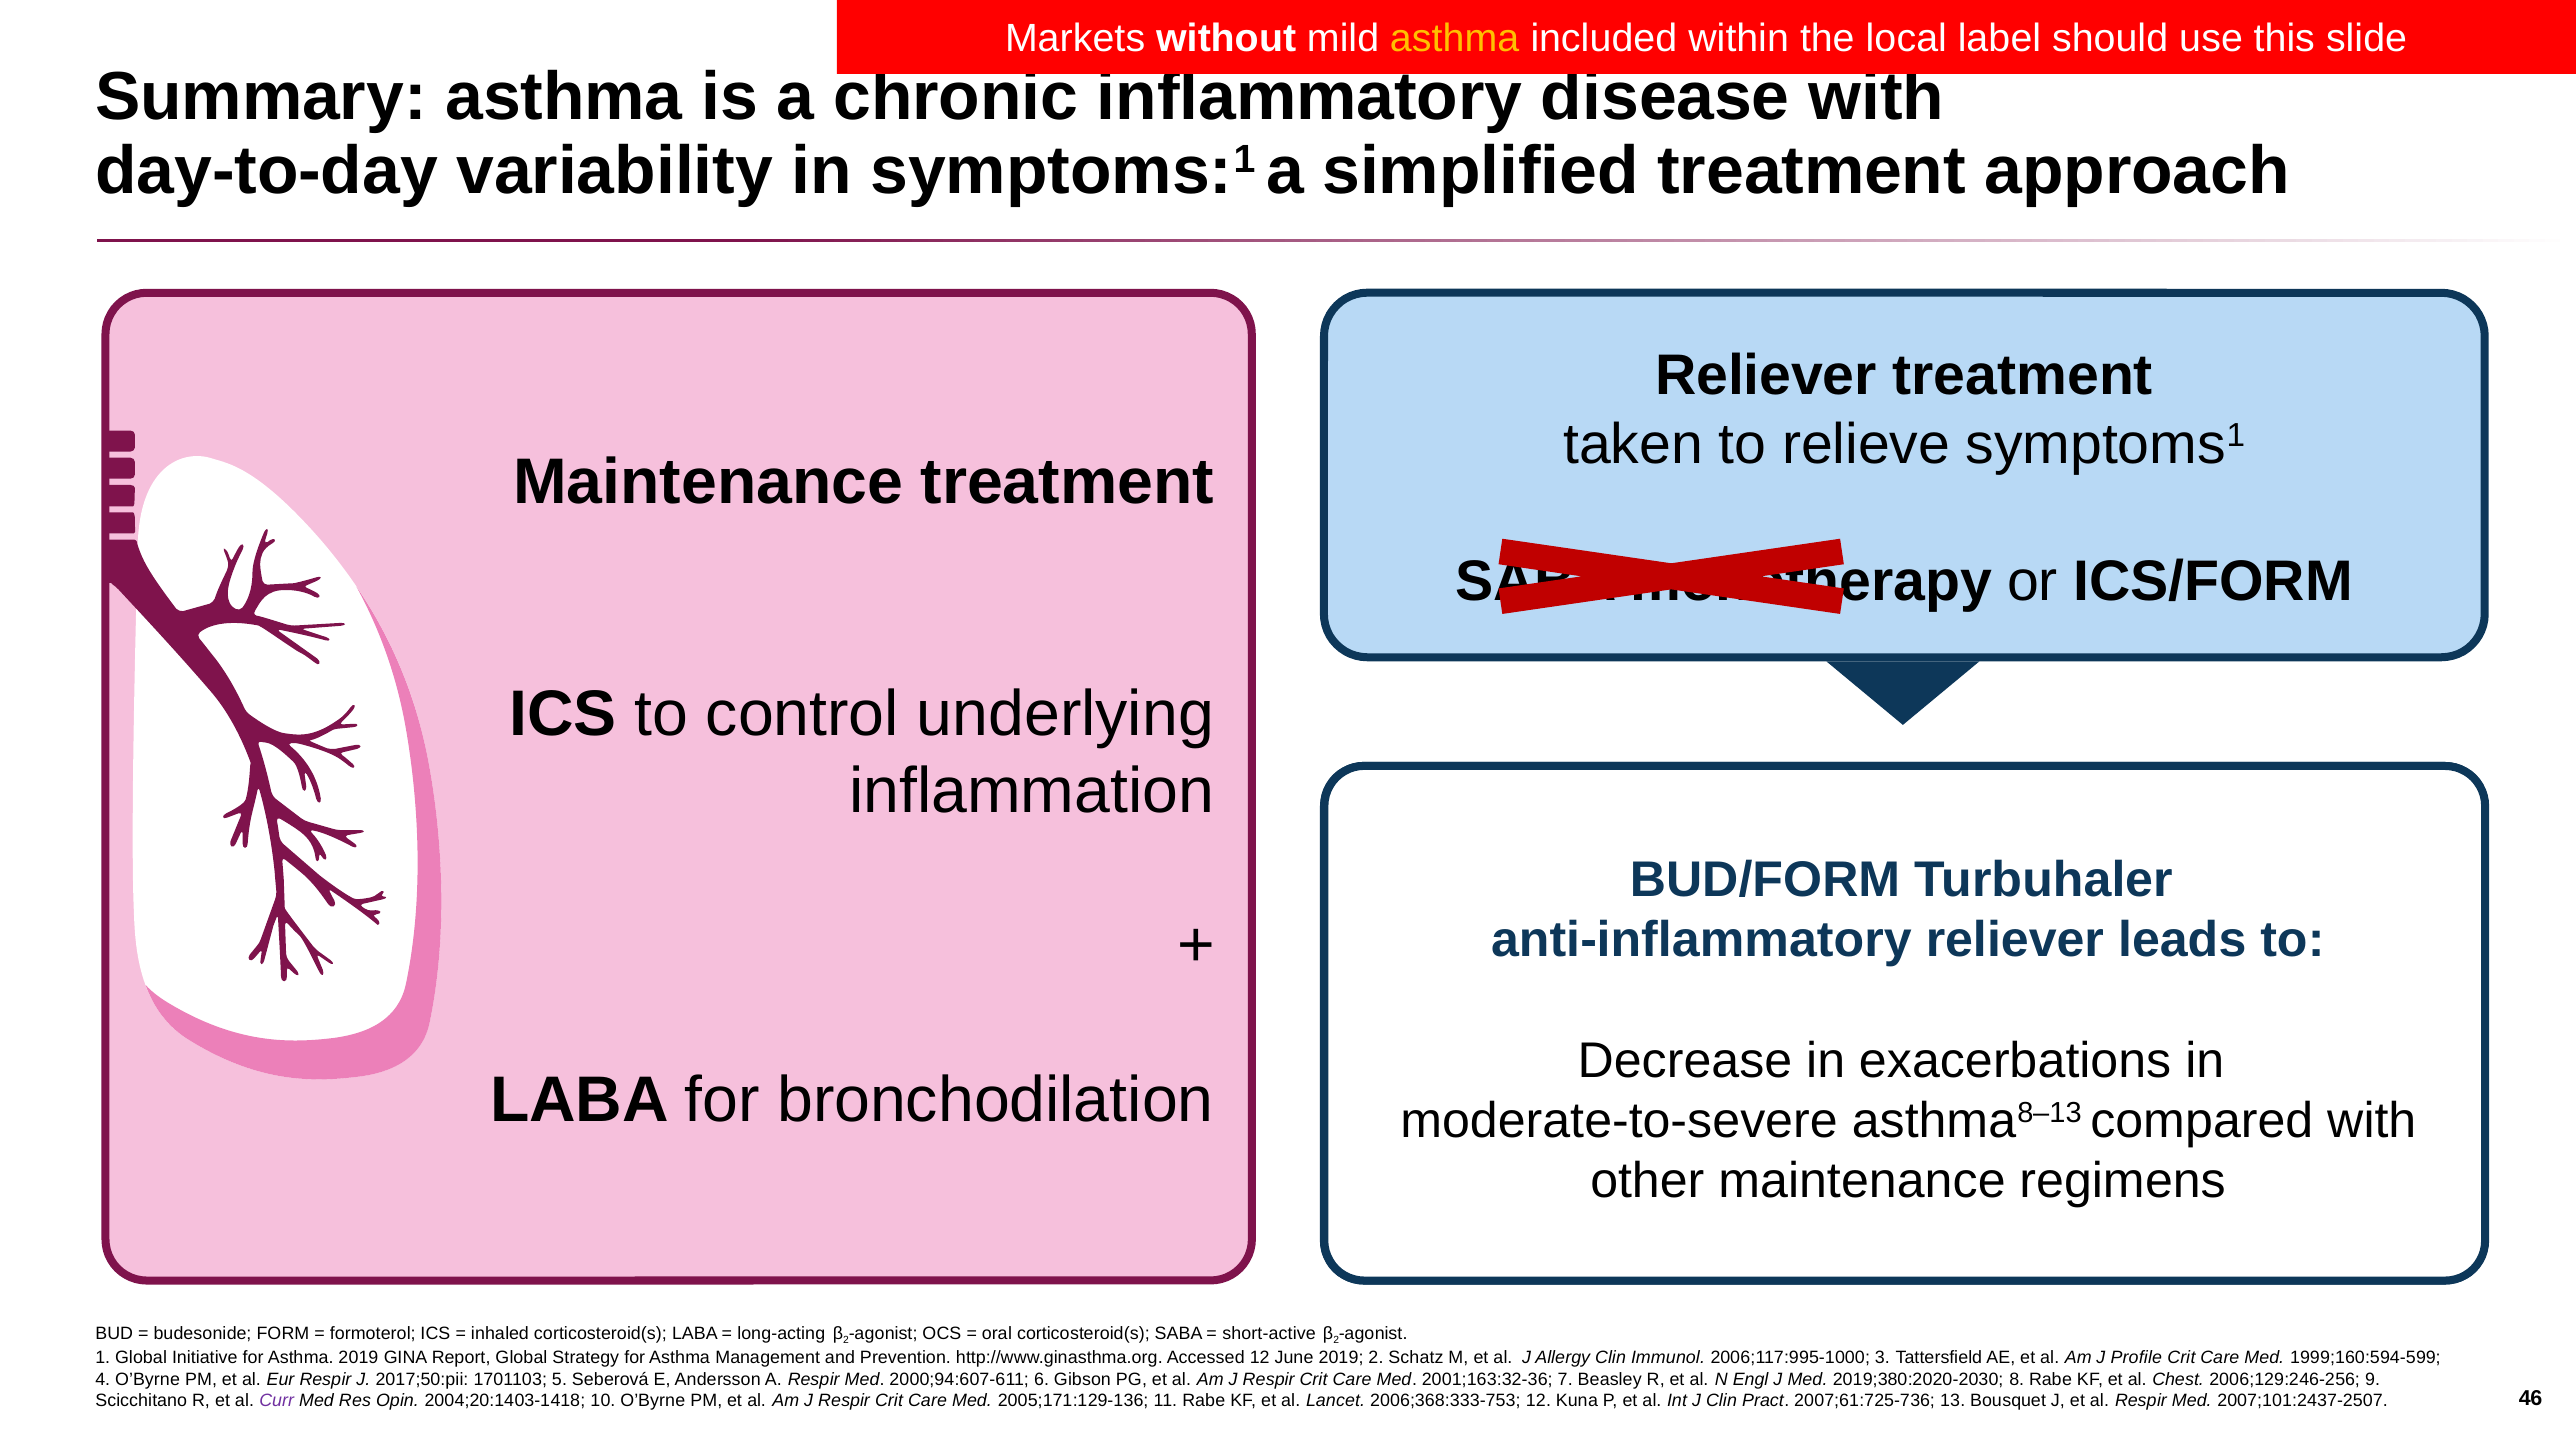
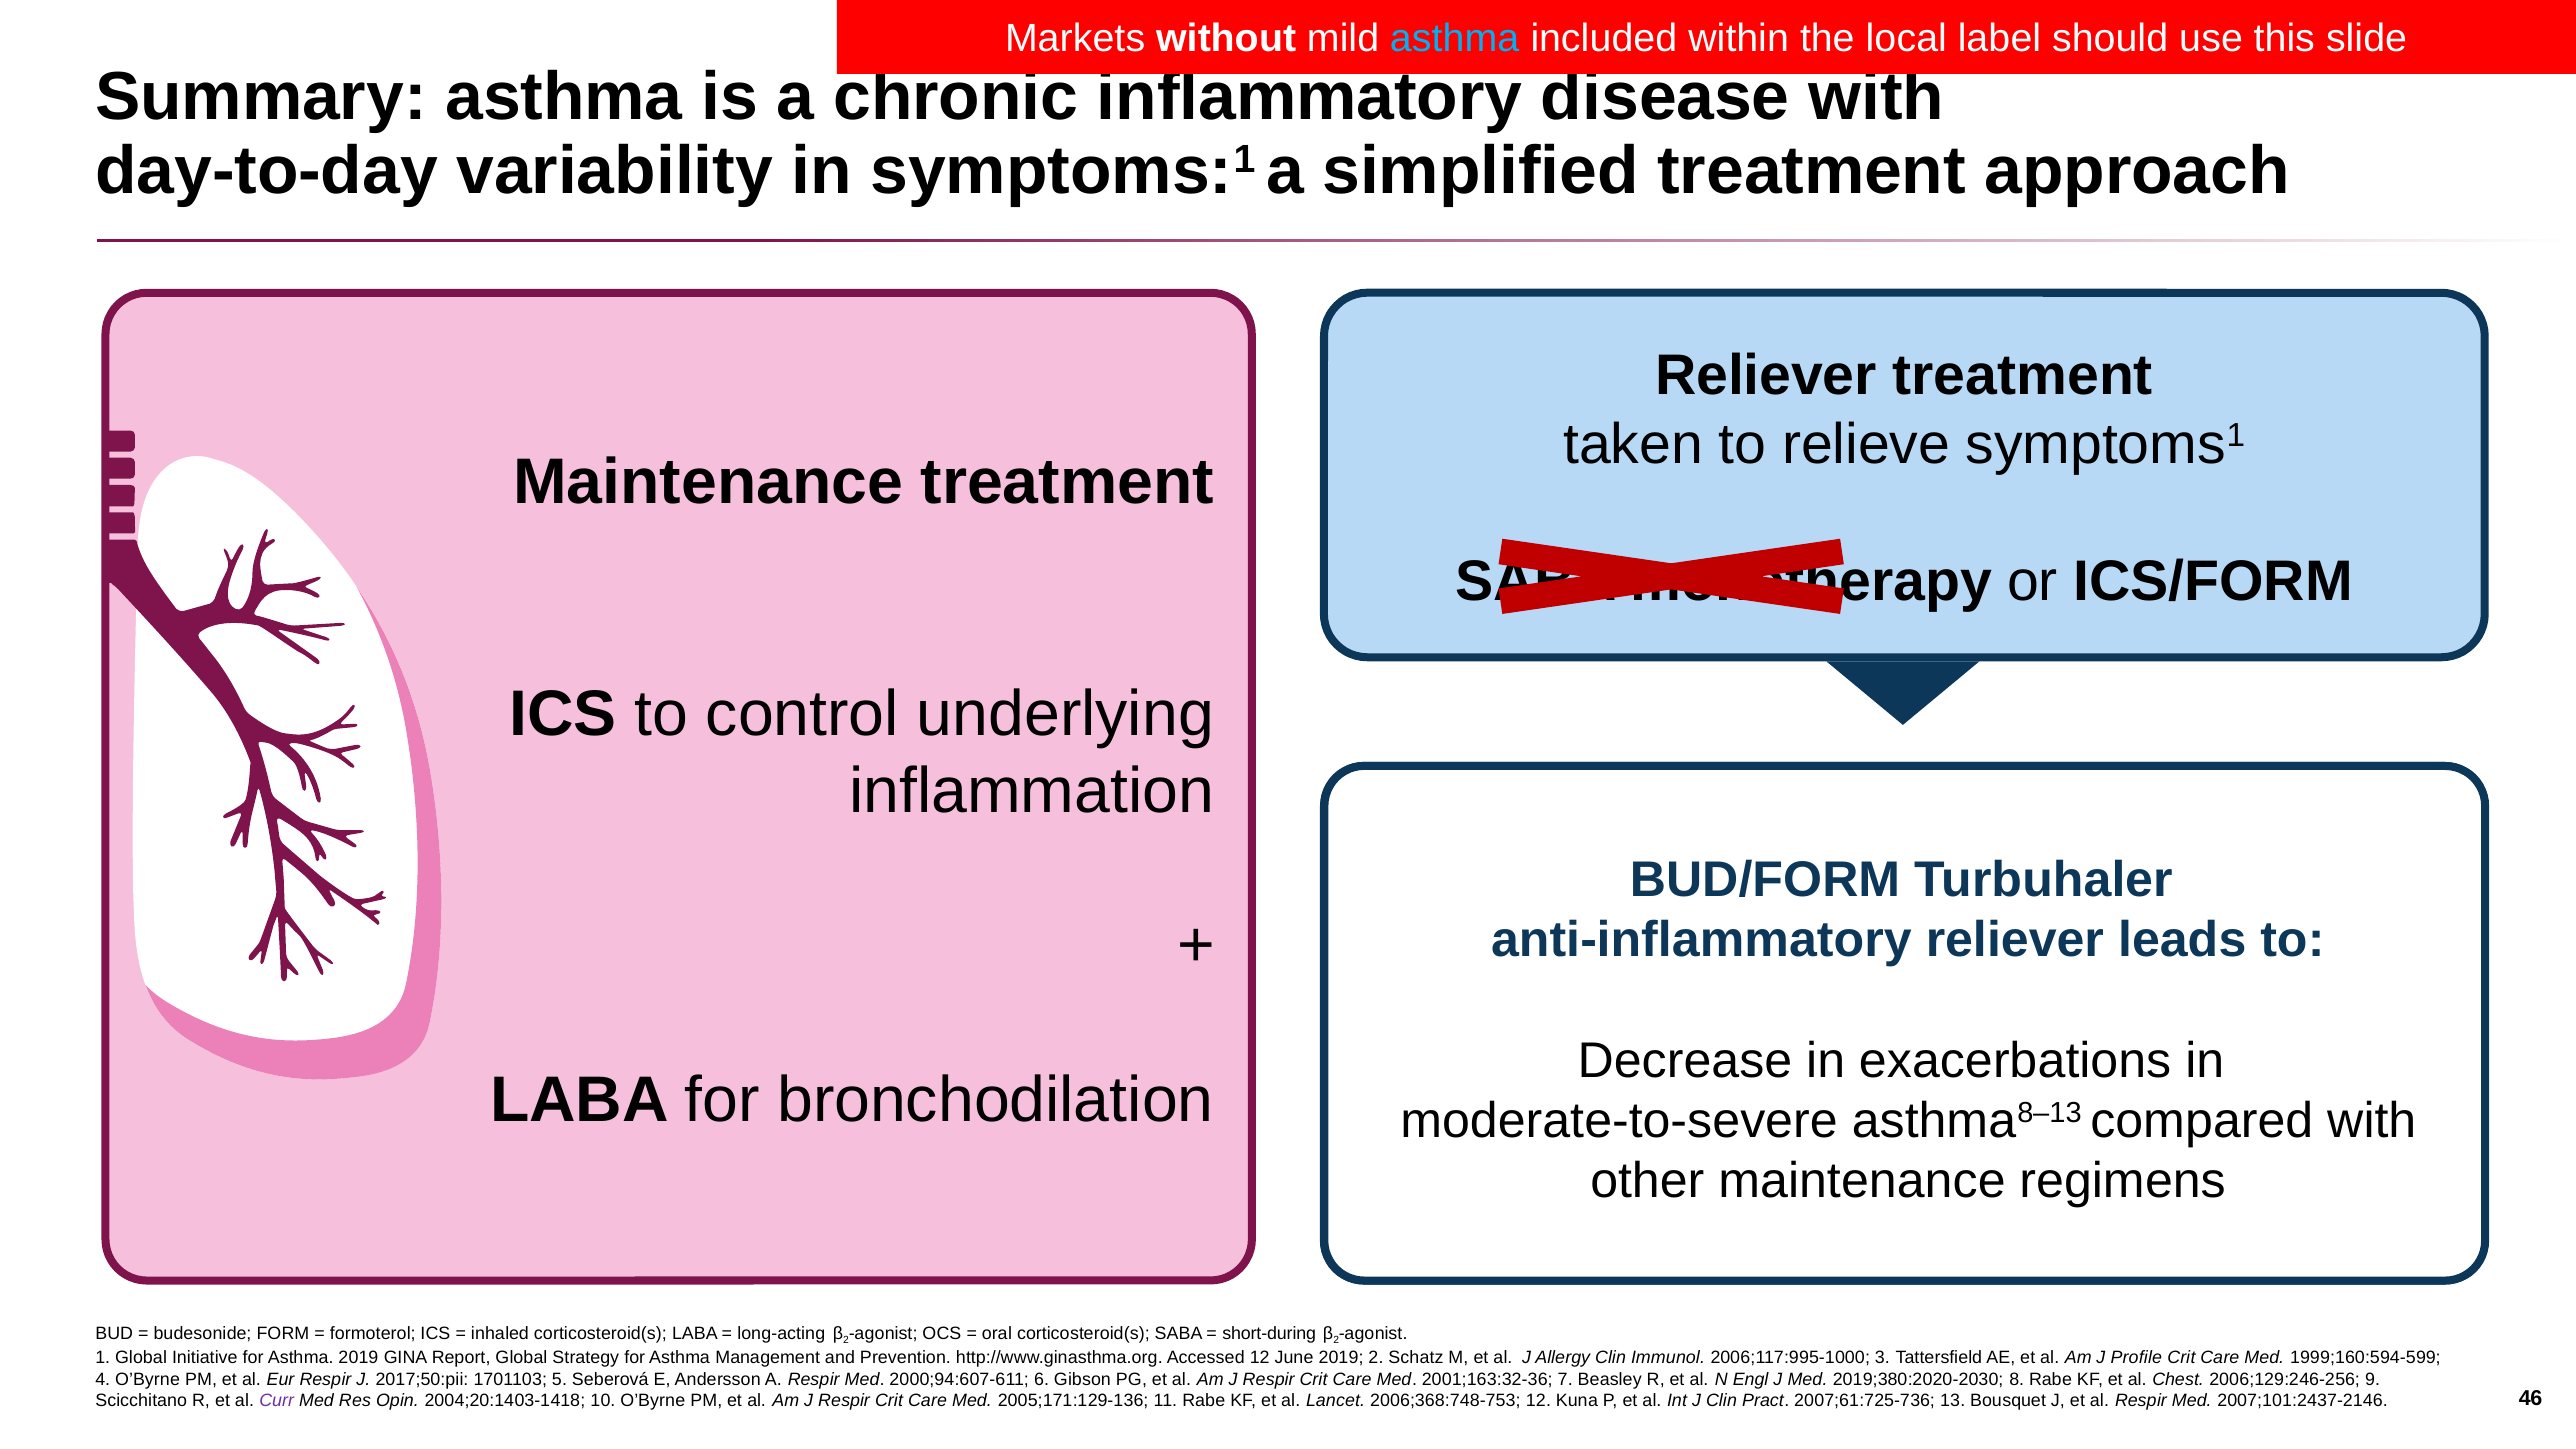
asthma colour: yellow -> light blue (1455, 39)
short-active: short-active -> short-during (1269, 1334)
2006;368:333-753: 2006;368:333-753 -> 2006;368:748-753 (1445, 1401)
2007;101:2437-2507: 2007;101:2437-2507 -> 2007;101:2437-2146 (2303, 1401)
